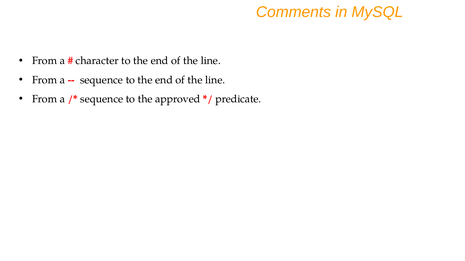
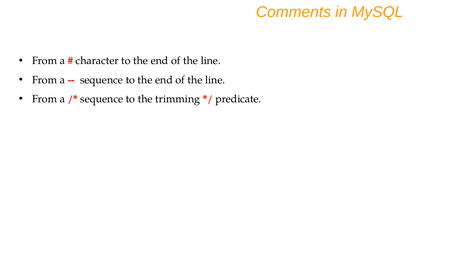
approved: approved -> trimming (178, 99)
